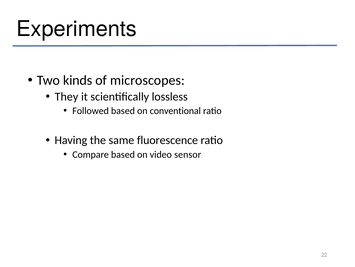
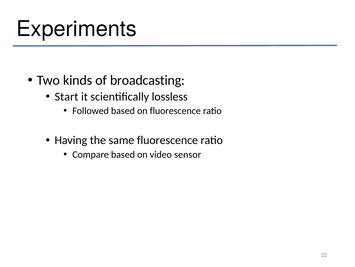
microscopes: microscopes -> broadcasting (147, 80)
They: They -> Start (66, 96)
on conventional: conventional -> fluorescence (175, 111)
